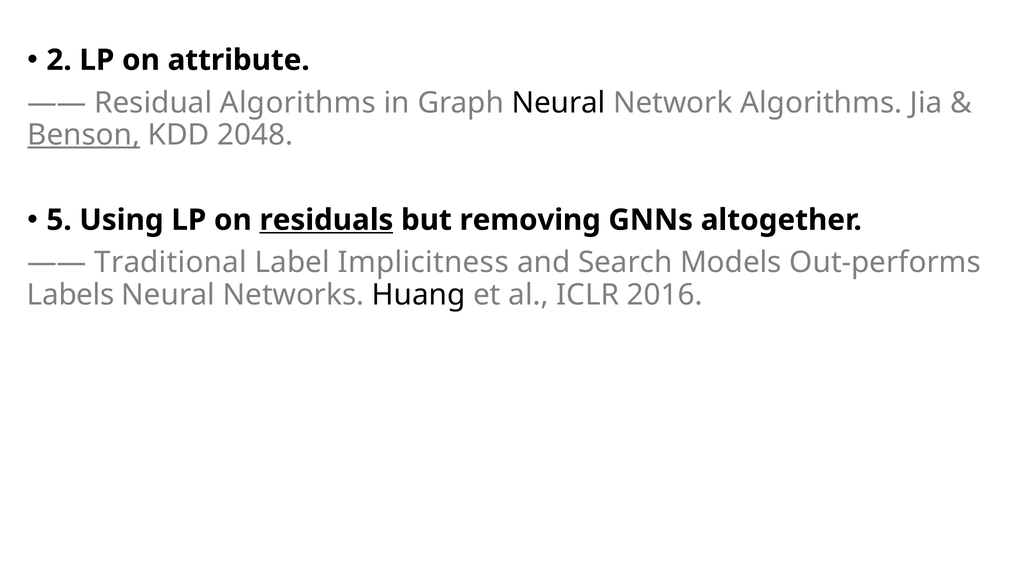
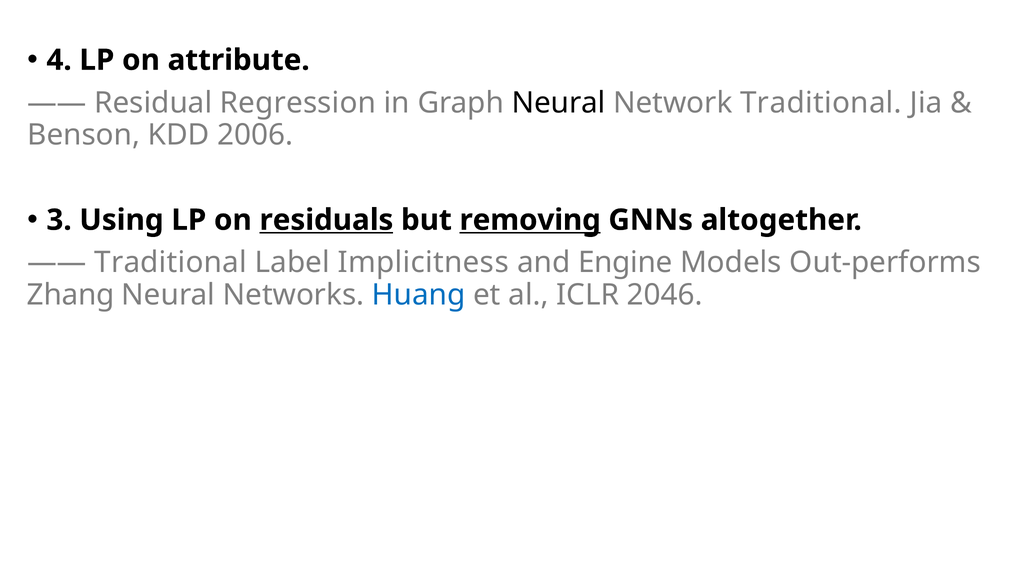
2: 2 -> 4 (59, 60)
Residual Algorithms: Algorithms -> Regression (298, 103)
Network Algorithms: Algorithms -> Traditional (821, 103)
Benson underline: present -> none (84, 135)
2048: 2048 -> 2006 (255, 135)
5: 5 -> 3 (59, 220)
removing underline: none -> present (530, 220)
Search: Search -> Engine (625, 263)
Labels: Labels -> Zhang (71, 295)
Huang colour: black -> blue (419, 295)
2016: 2016 -> 2046 (665, 295)
